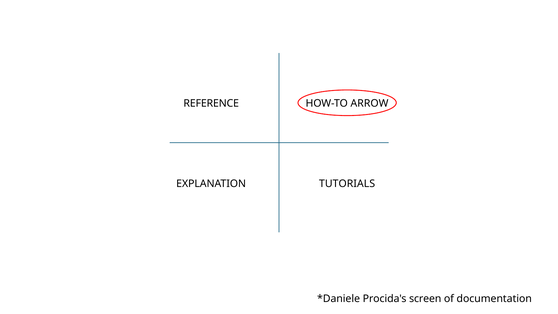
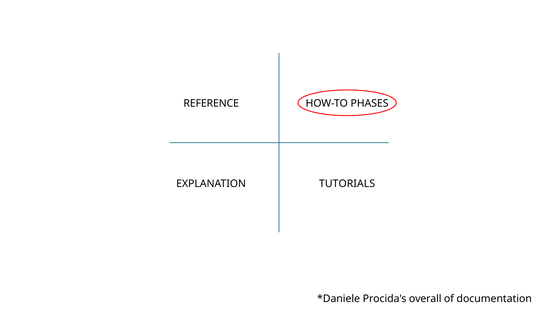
ARROW: ARROW -> PHASES (370, 103)
screen: screen -> overall (425, 299)
